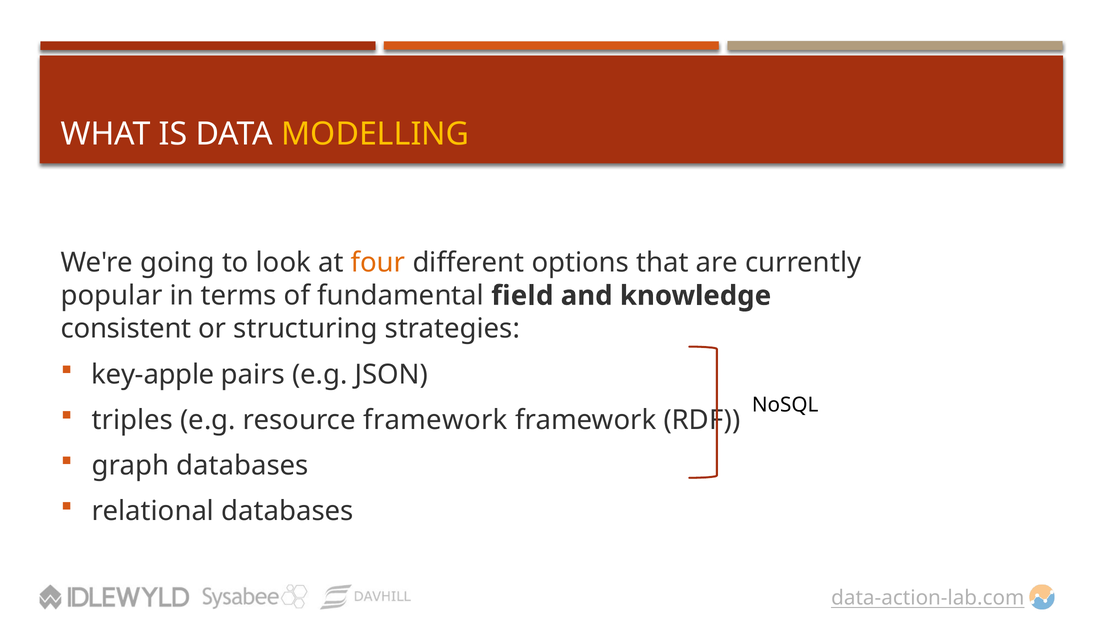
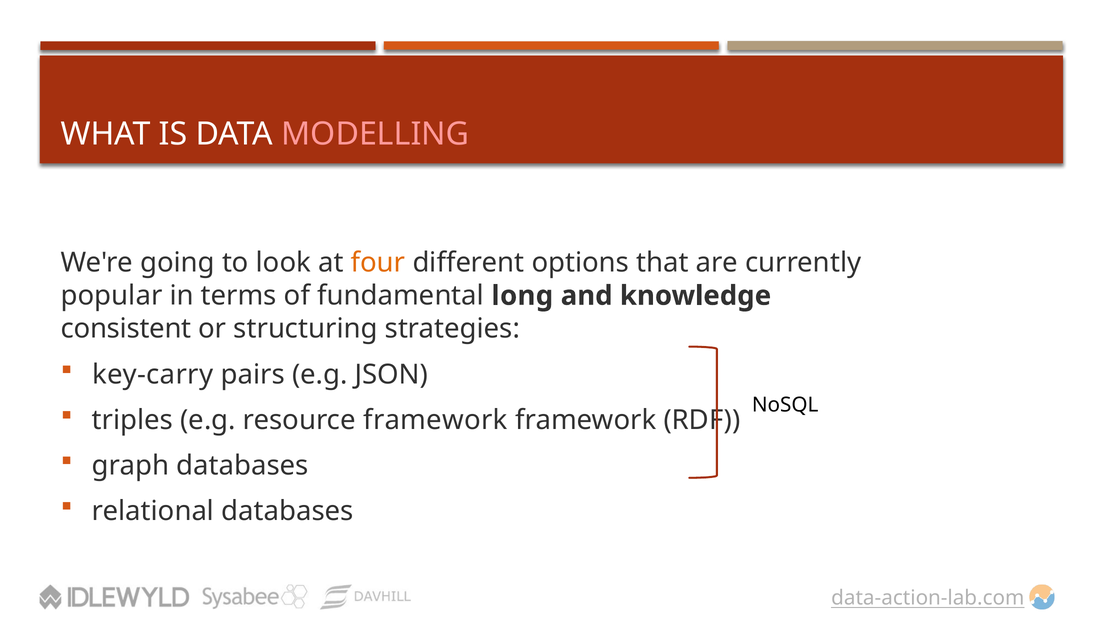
MODELLING colour: yellow -> pink (375, 134)
field: field -> long (522, 295)
key-apple: key-apple -> key-carry (153, 374)
